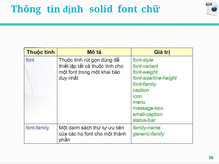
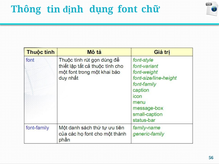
solid: solid -> dụng (101, 9)
